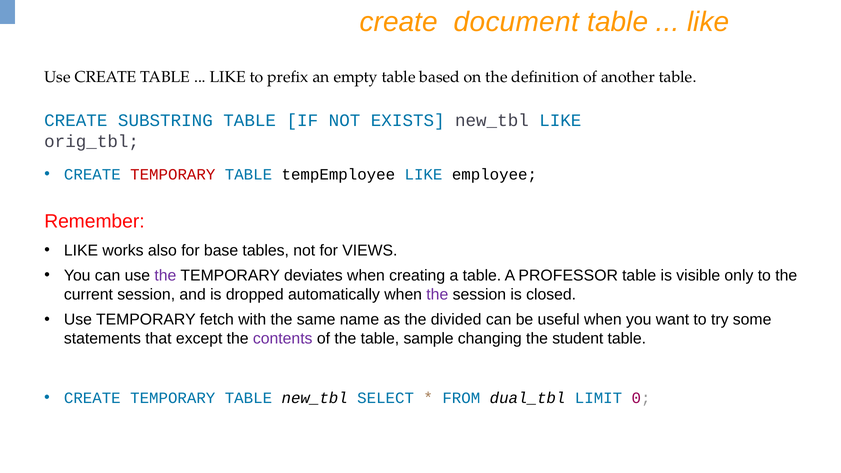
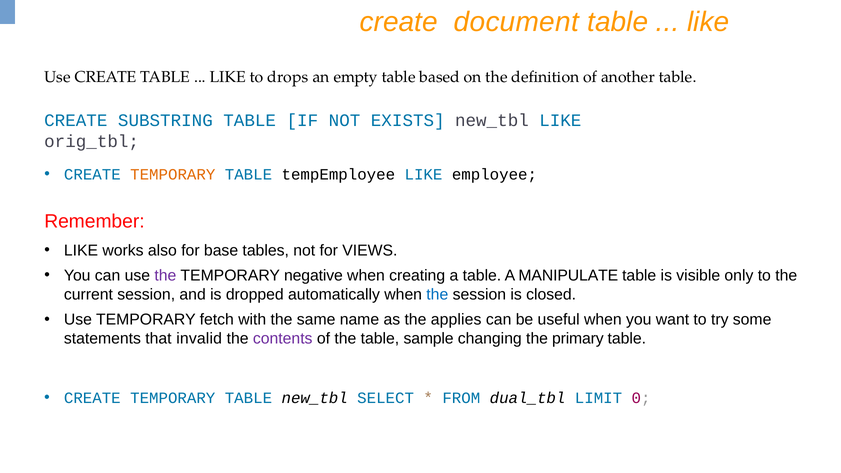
prefix: prefix -> drops (288, 77)
TEMPORARY colour: red -> orange (173, 175)
deviates: deviates -> negative (313, 276)
PROFESSOR: PROFESSOR -> MANIPULATE (568, 276)
the colour: purple -> blue (437, 295)
divided: divided -> applies (456, 320)
except: except -> invalid (199, 339)
student: student -> primary (578, 339)
